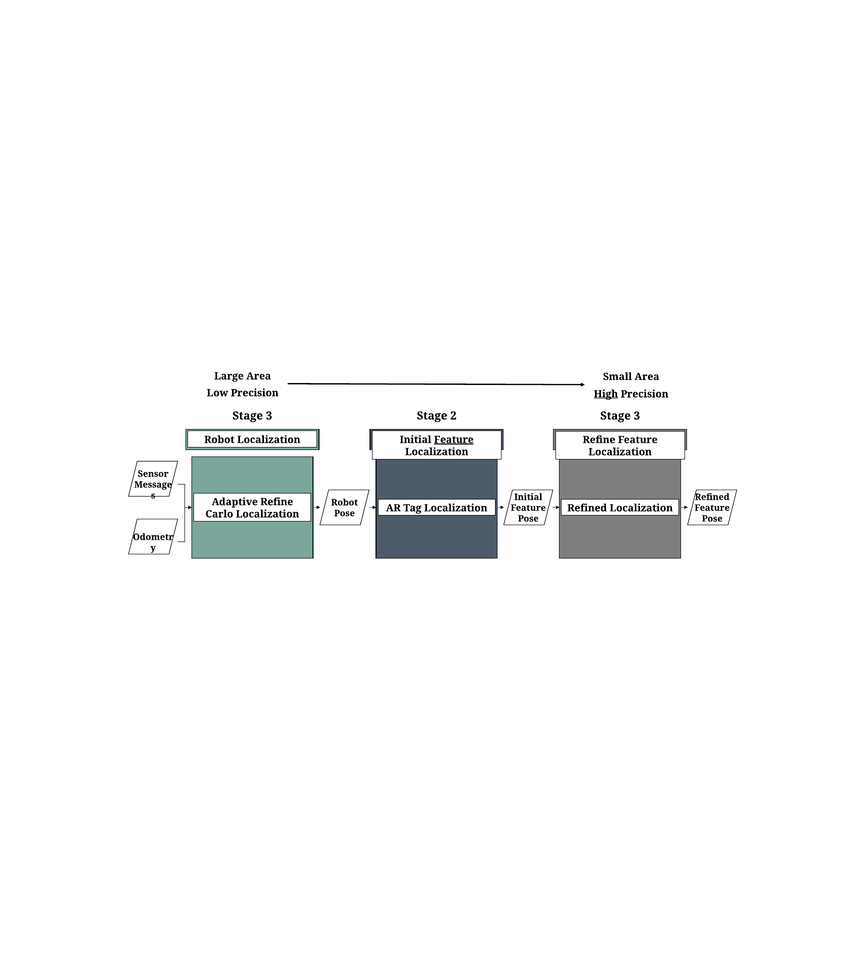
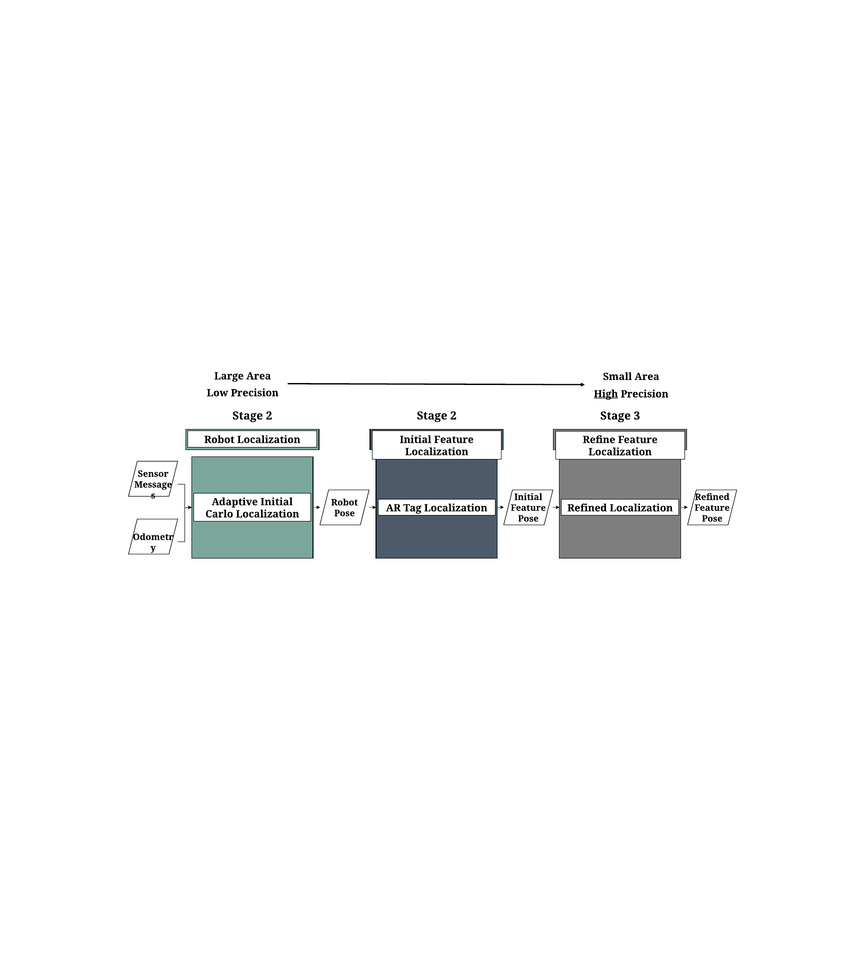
3: 3 -> 2 (269, 416)
Feature underline: present -> none (454, 439)
Adaptive Refine: Refine -> Initial (277, 502)
